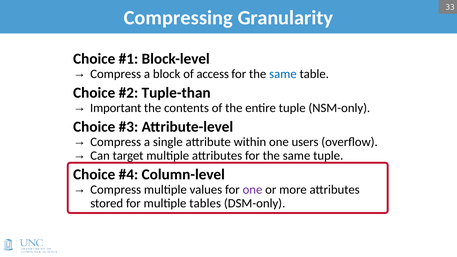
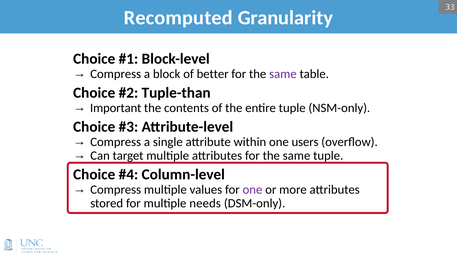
Compressing: Compressing -> Recomputed (178, 18)
access: access -> better (213, 74)
same colour: blue -> purple (283, 74)
tables: tables -> needs (205, 203)
